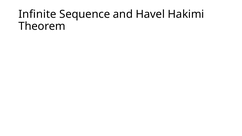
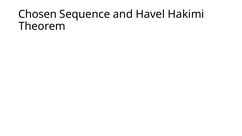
Infinite: Infinite -> Chosen (38, 14)
